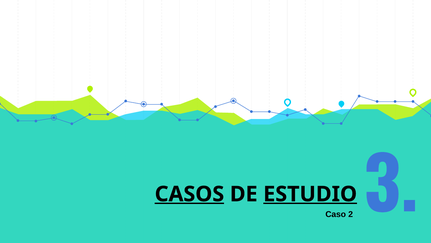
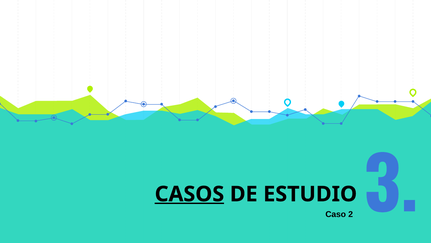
ESTUDIO underline: present -> none (310, 194)
